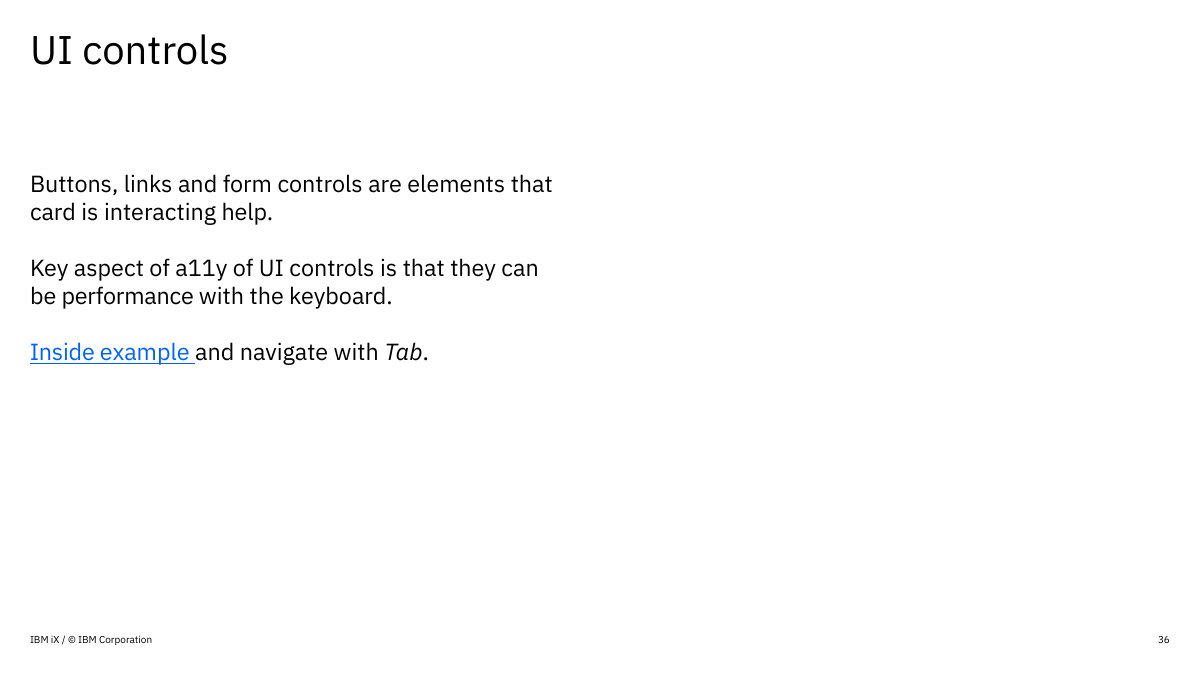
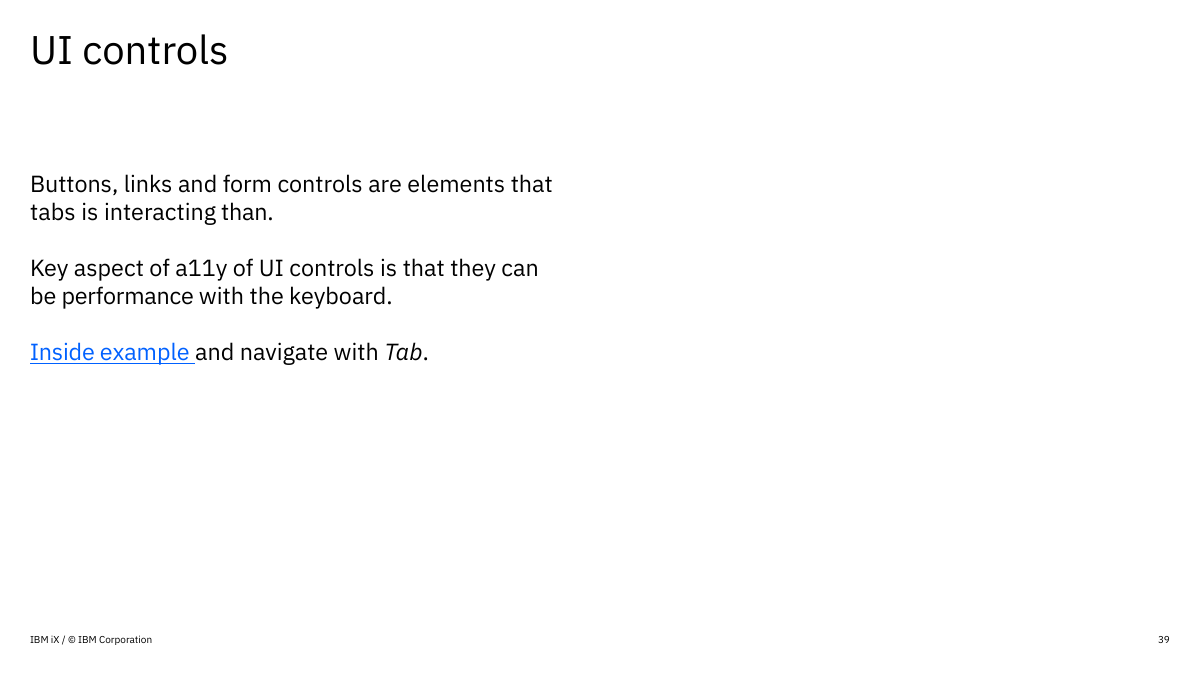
card: card -> tabs (53, 213)
help: help -> than (247, 213)
36: 36 -> 39 (1164, 640)
